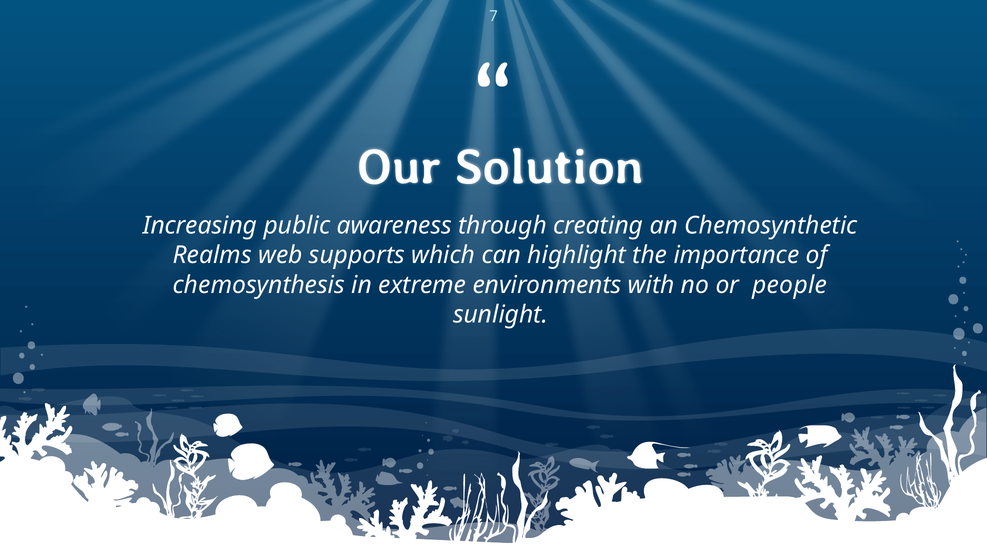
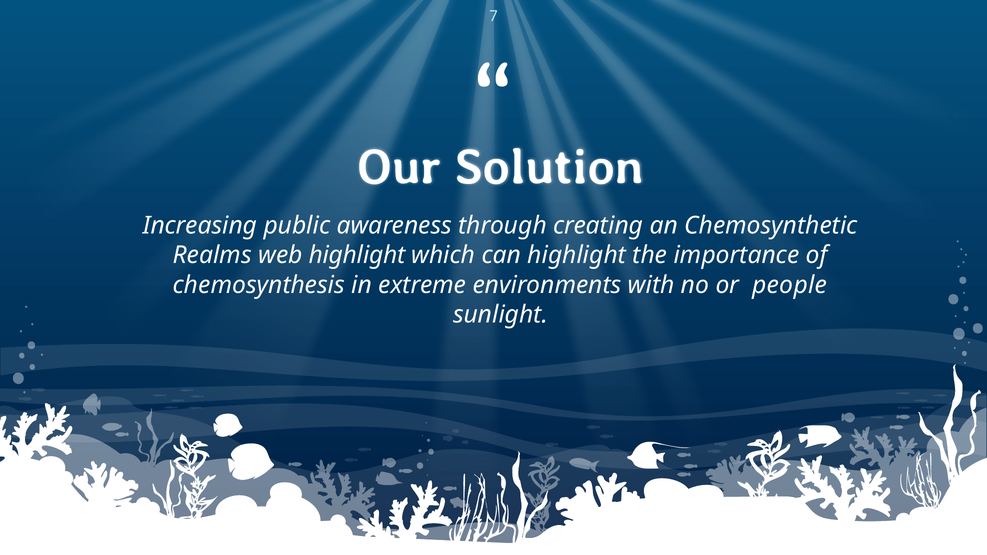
web supports: supports -> highlight (357, 255)
